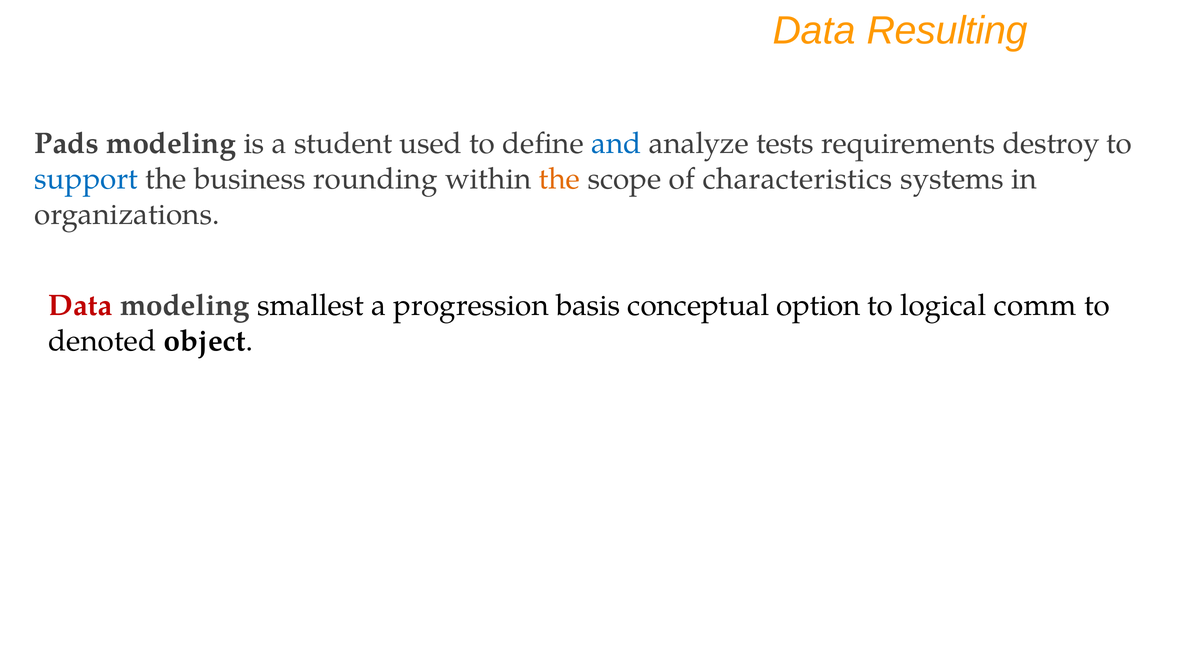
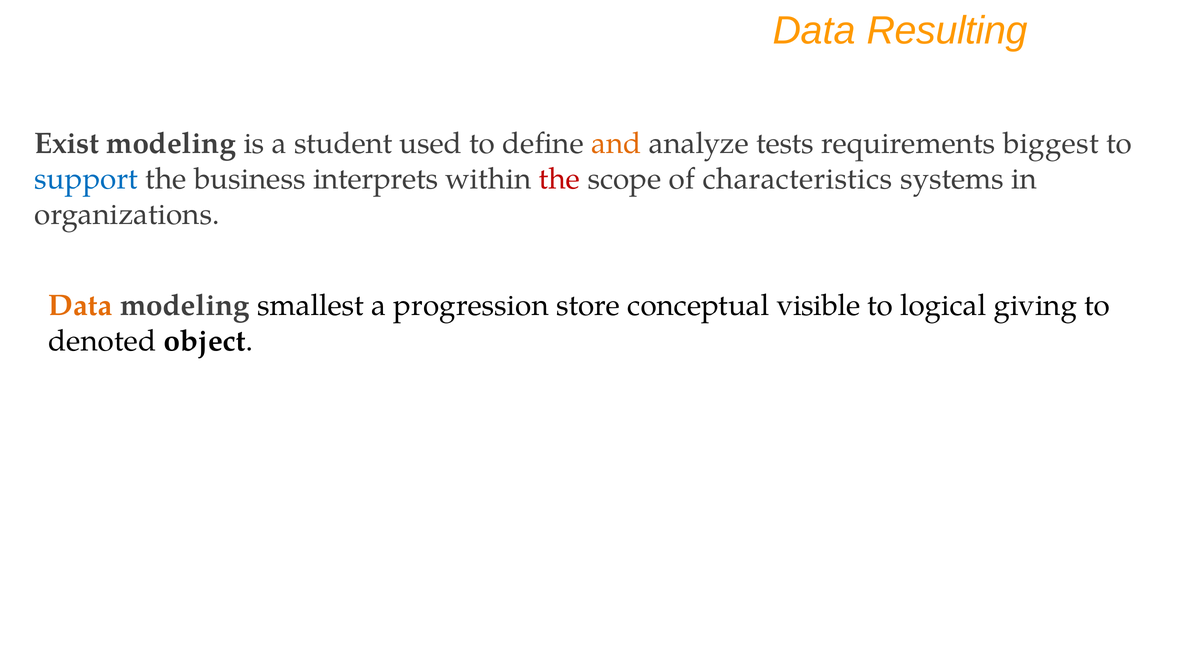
Pads: Pads -> Exist (67, 143)
and colour: blue -> orange (616, 143)
destroy: destroy -> biggest (1051, 143)
rounding: rounding -> interprets (376, 179)
the colour: orange -> red (559, 179)
Data colour: red -> orange (80, 305)
basis: basis -> store (588, 305)
option: option -> visible (818, 305)
comm: comm -> giving (1035, 305)
